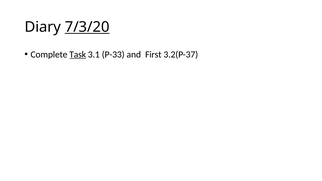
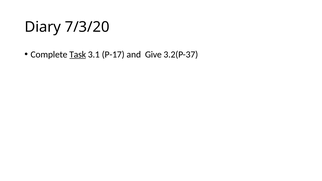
7/3/20 underline: present -> none (87, 27)
P-33: P-33 -> P-17 (113, 54)
First: First -> Give (153, 54)
